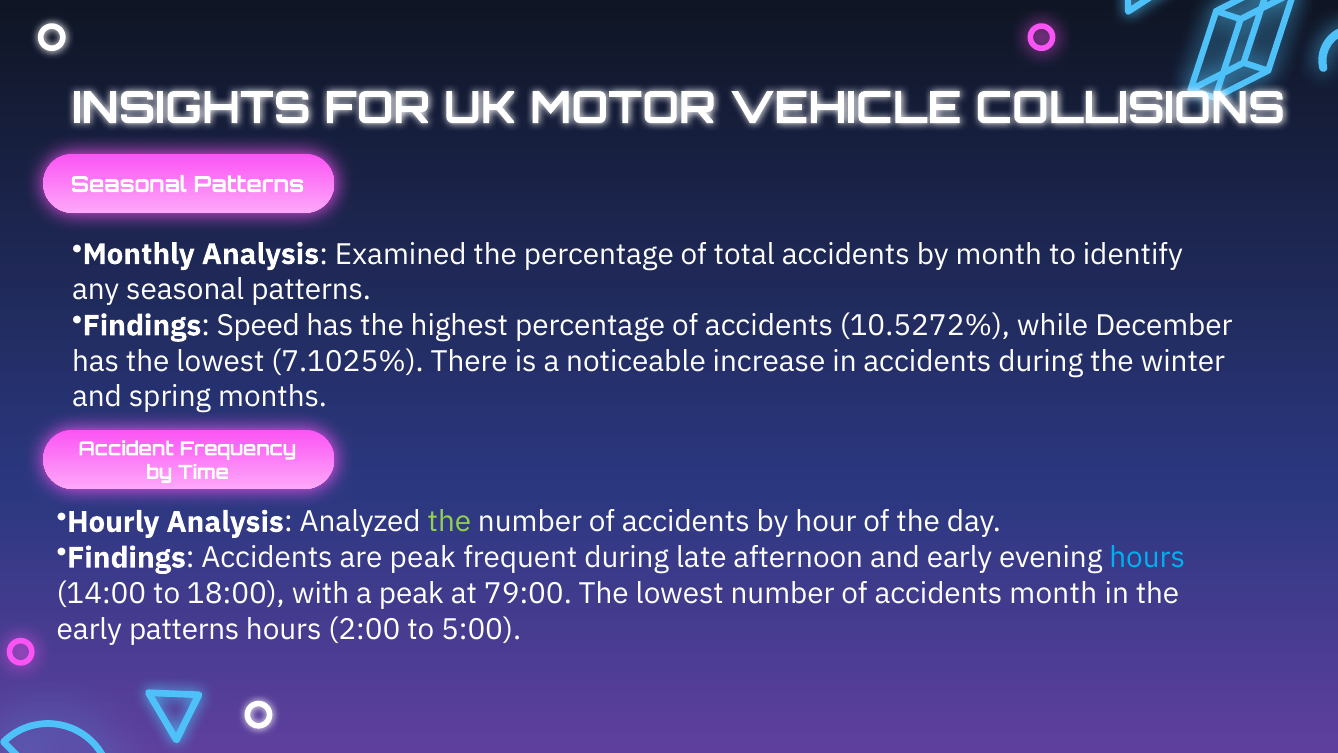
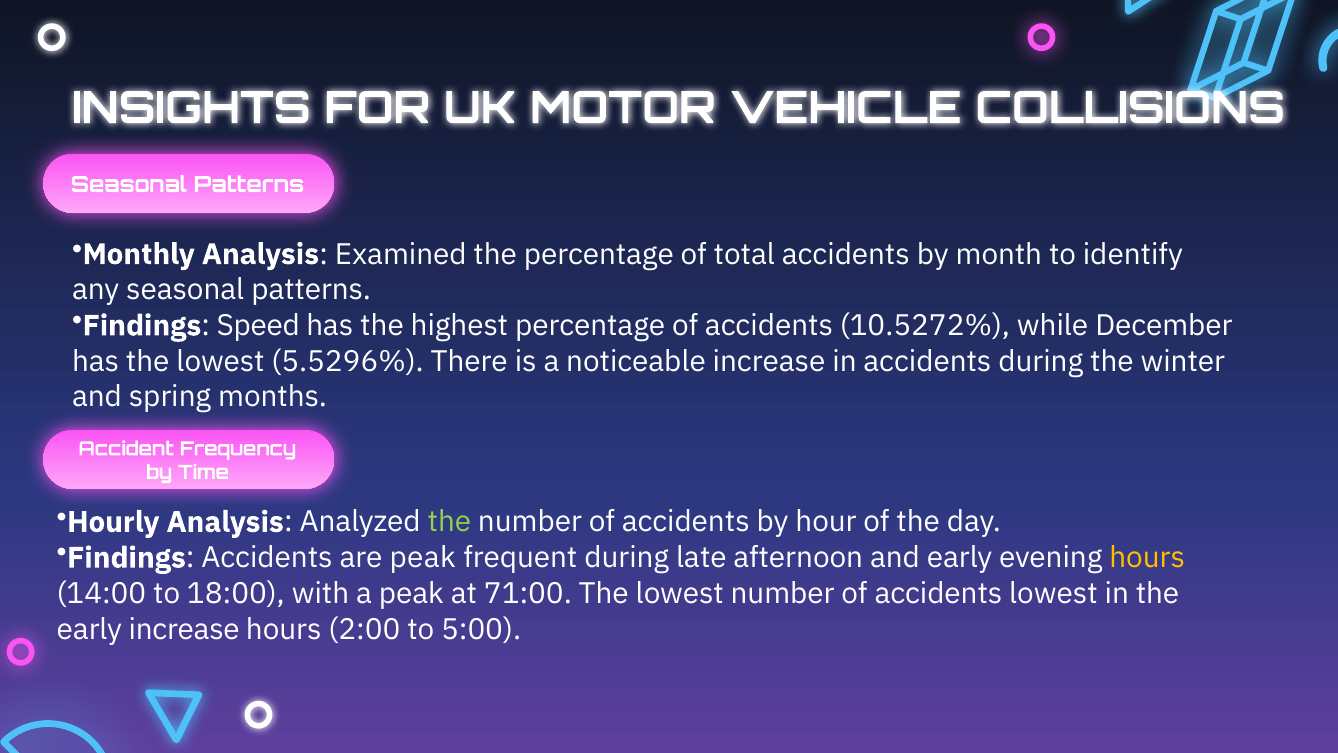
7.1025%: 7.1025% -> 5.5296% (348, 361)
hours colour: light blue -> yellow (1147, 558)
79:00: 79:00 -> 71:00 (528, 593)
accidents month: month -> lowest (1053, 593)
early patterns: patterns -> increase (184, 629)
